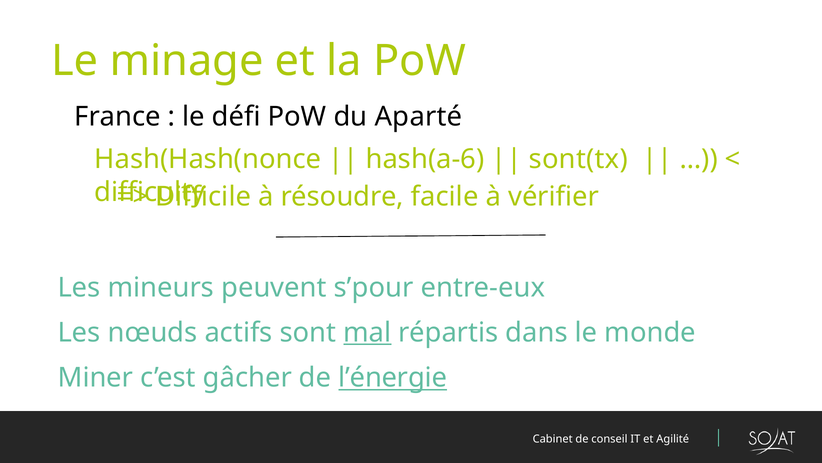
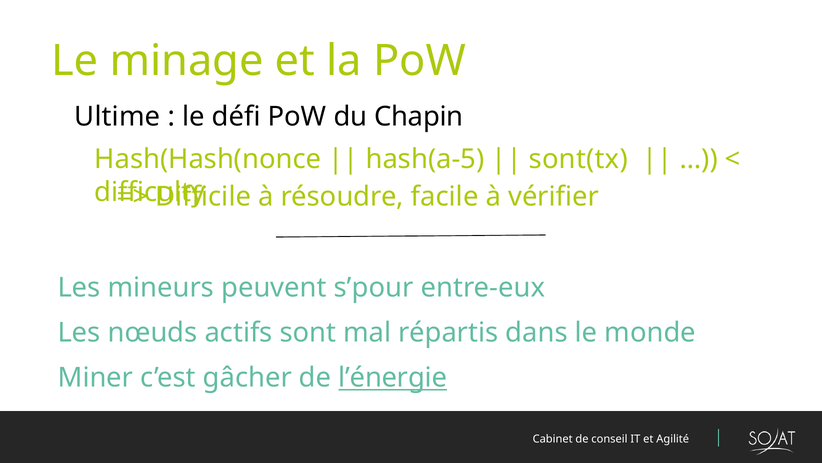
France: France -> Ultime (117, 117)
Aparté: Aparté -> Chapin (419, 117)
hash(a-6: hash(a-6 -> hash(a-5 (425, 159)
mal underline: present -> none (367, 332)
